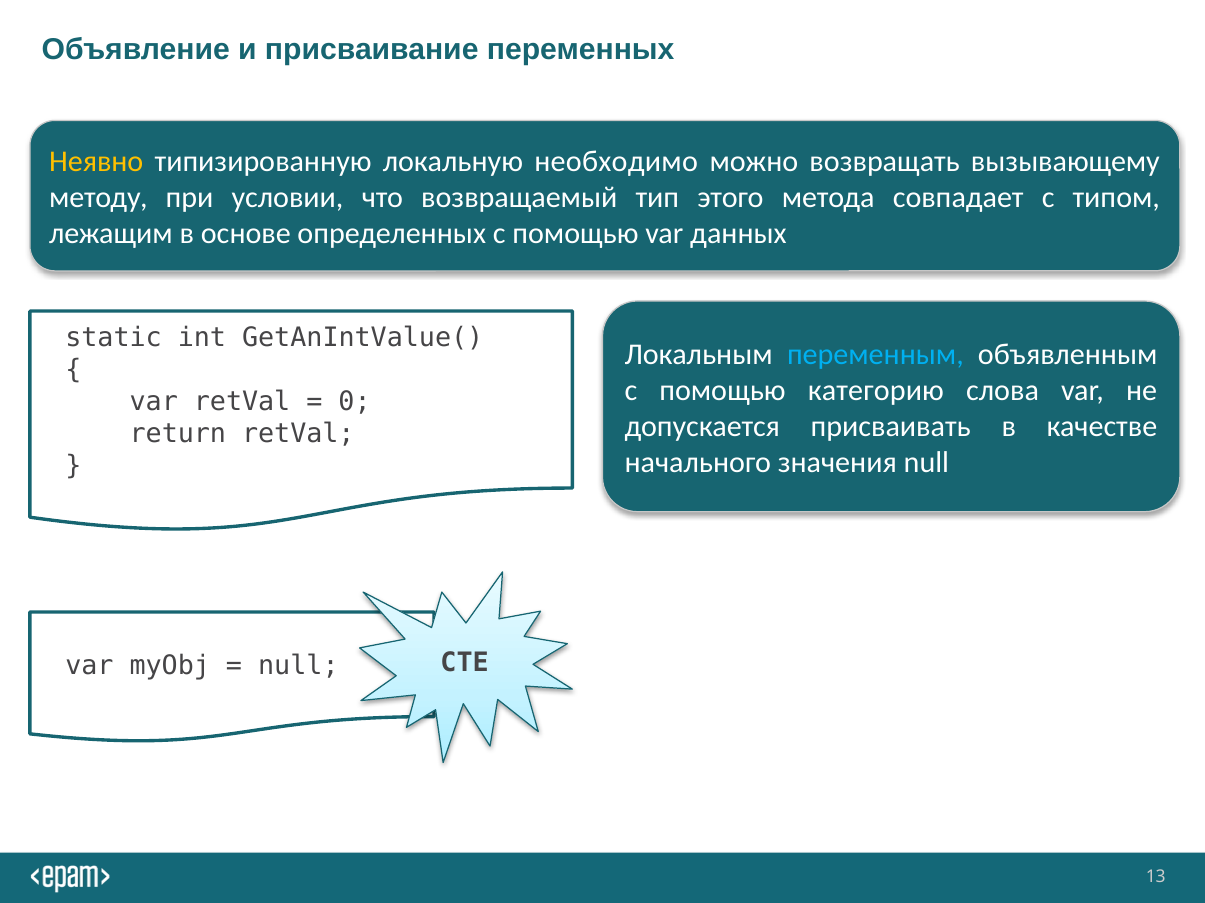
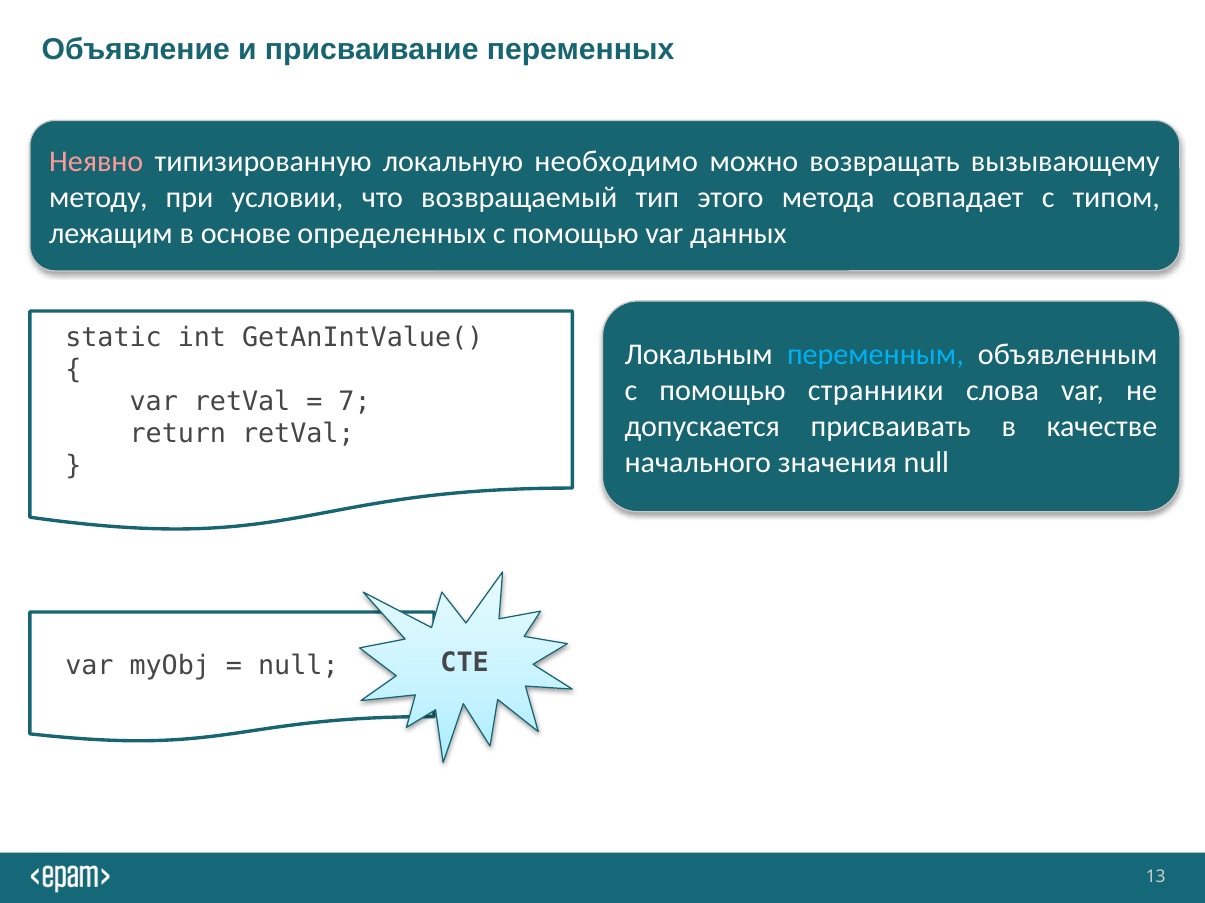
Неявно colour: yellow -> pink (96, 162)
категорию: категорию -> странники (876, 391)
0: 0 -> 7 (355, 402)
